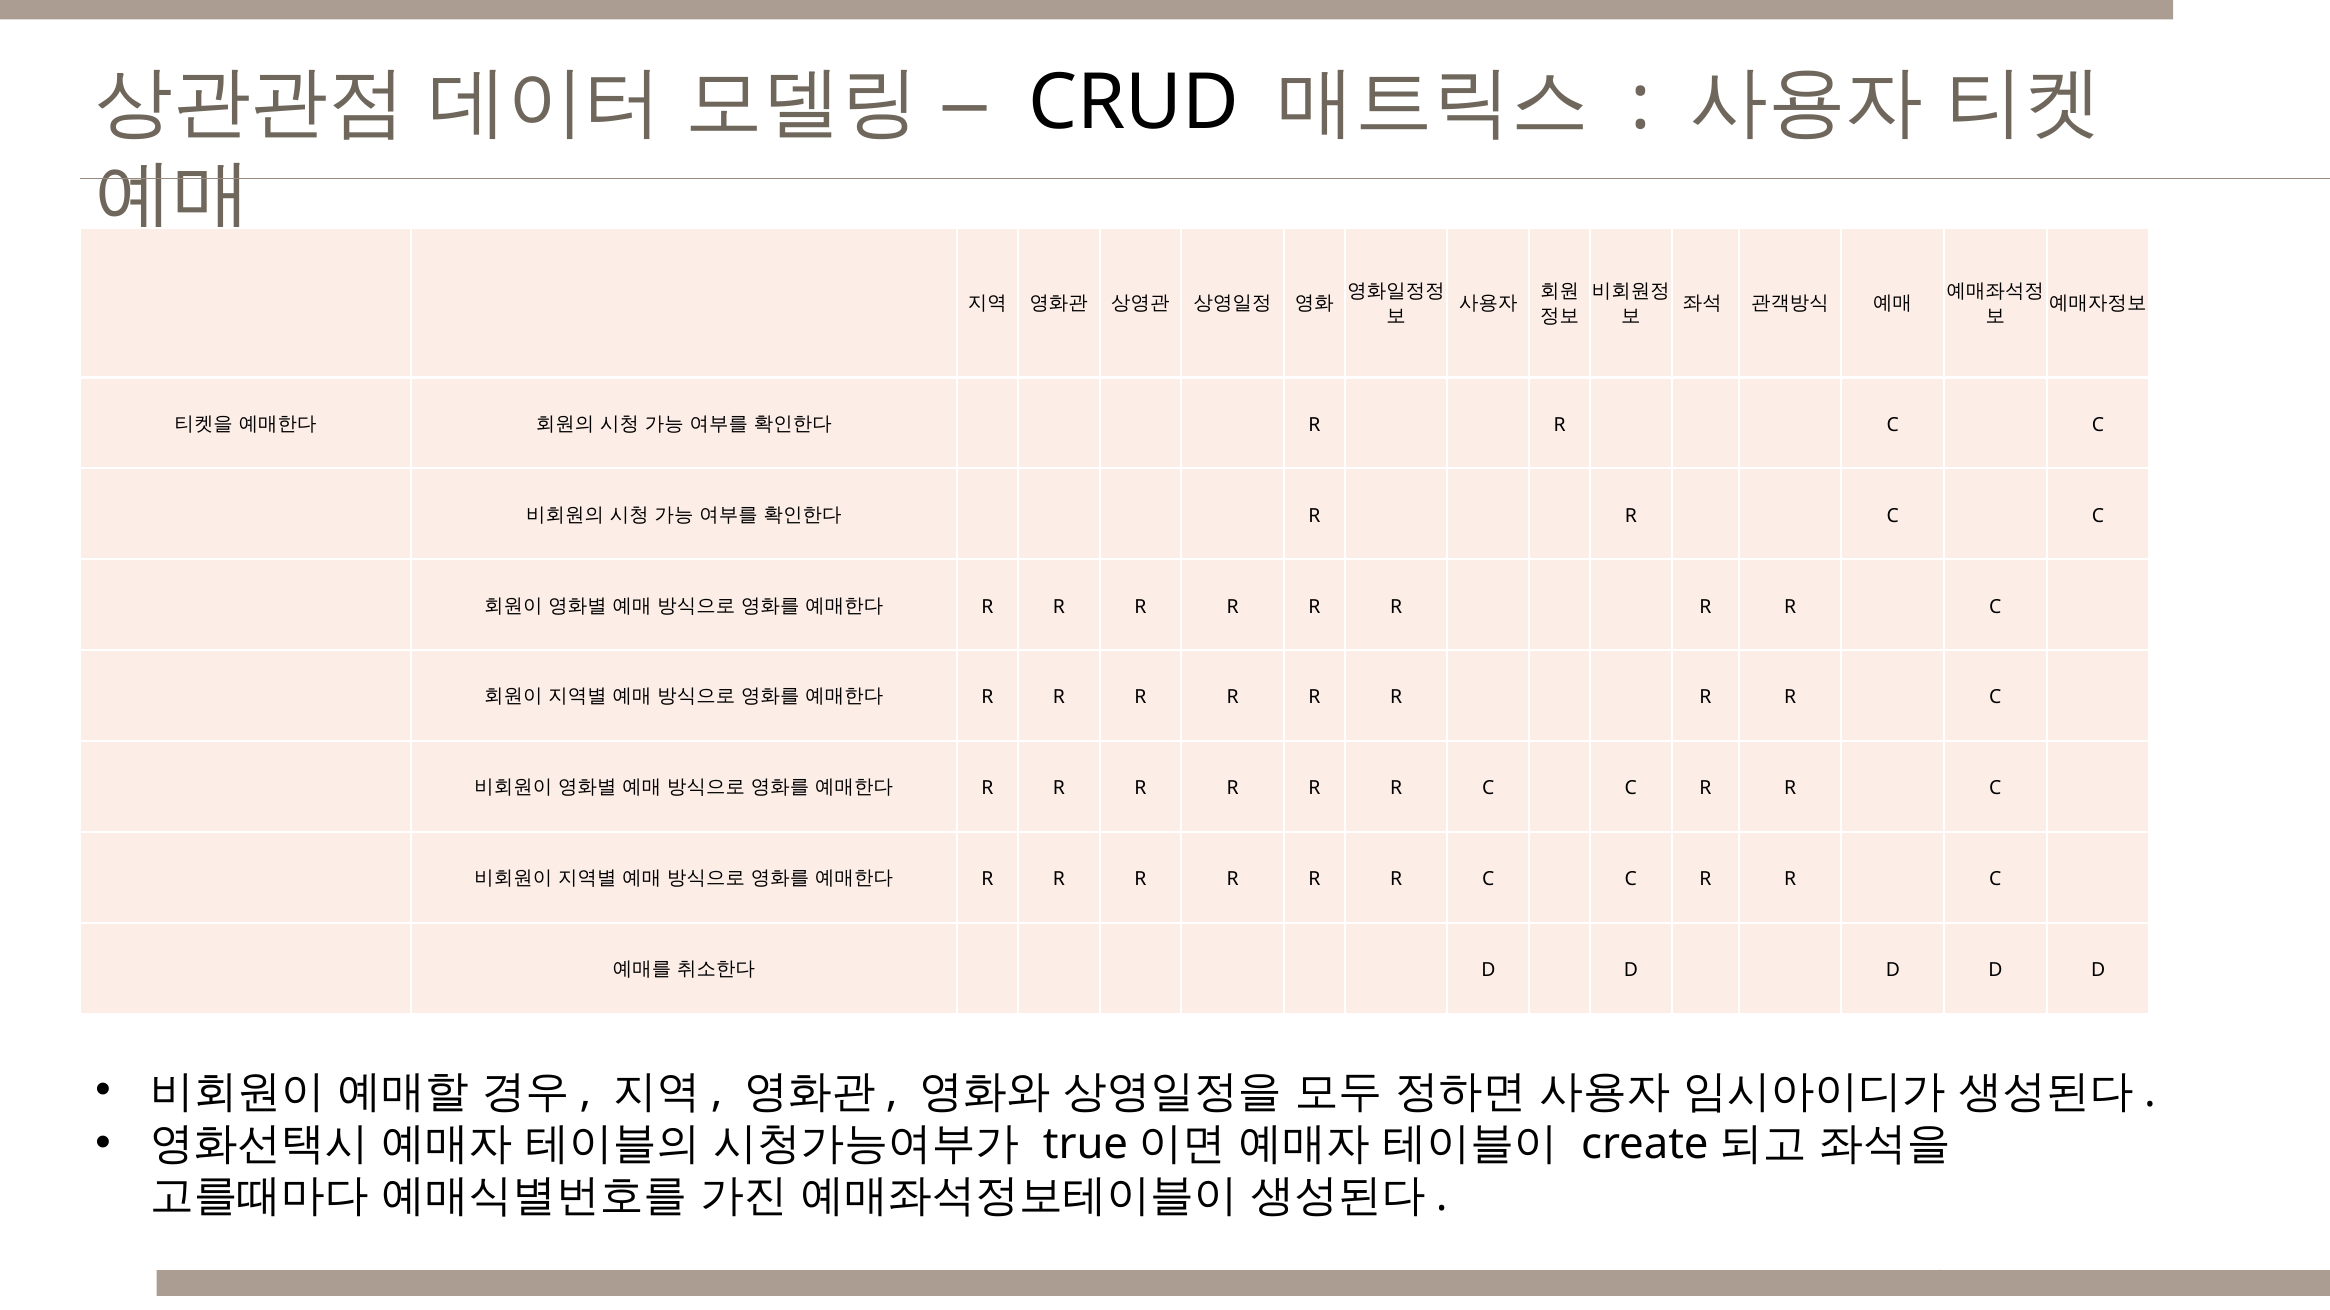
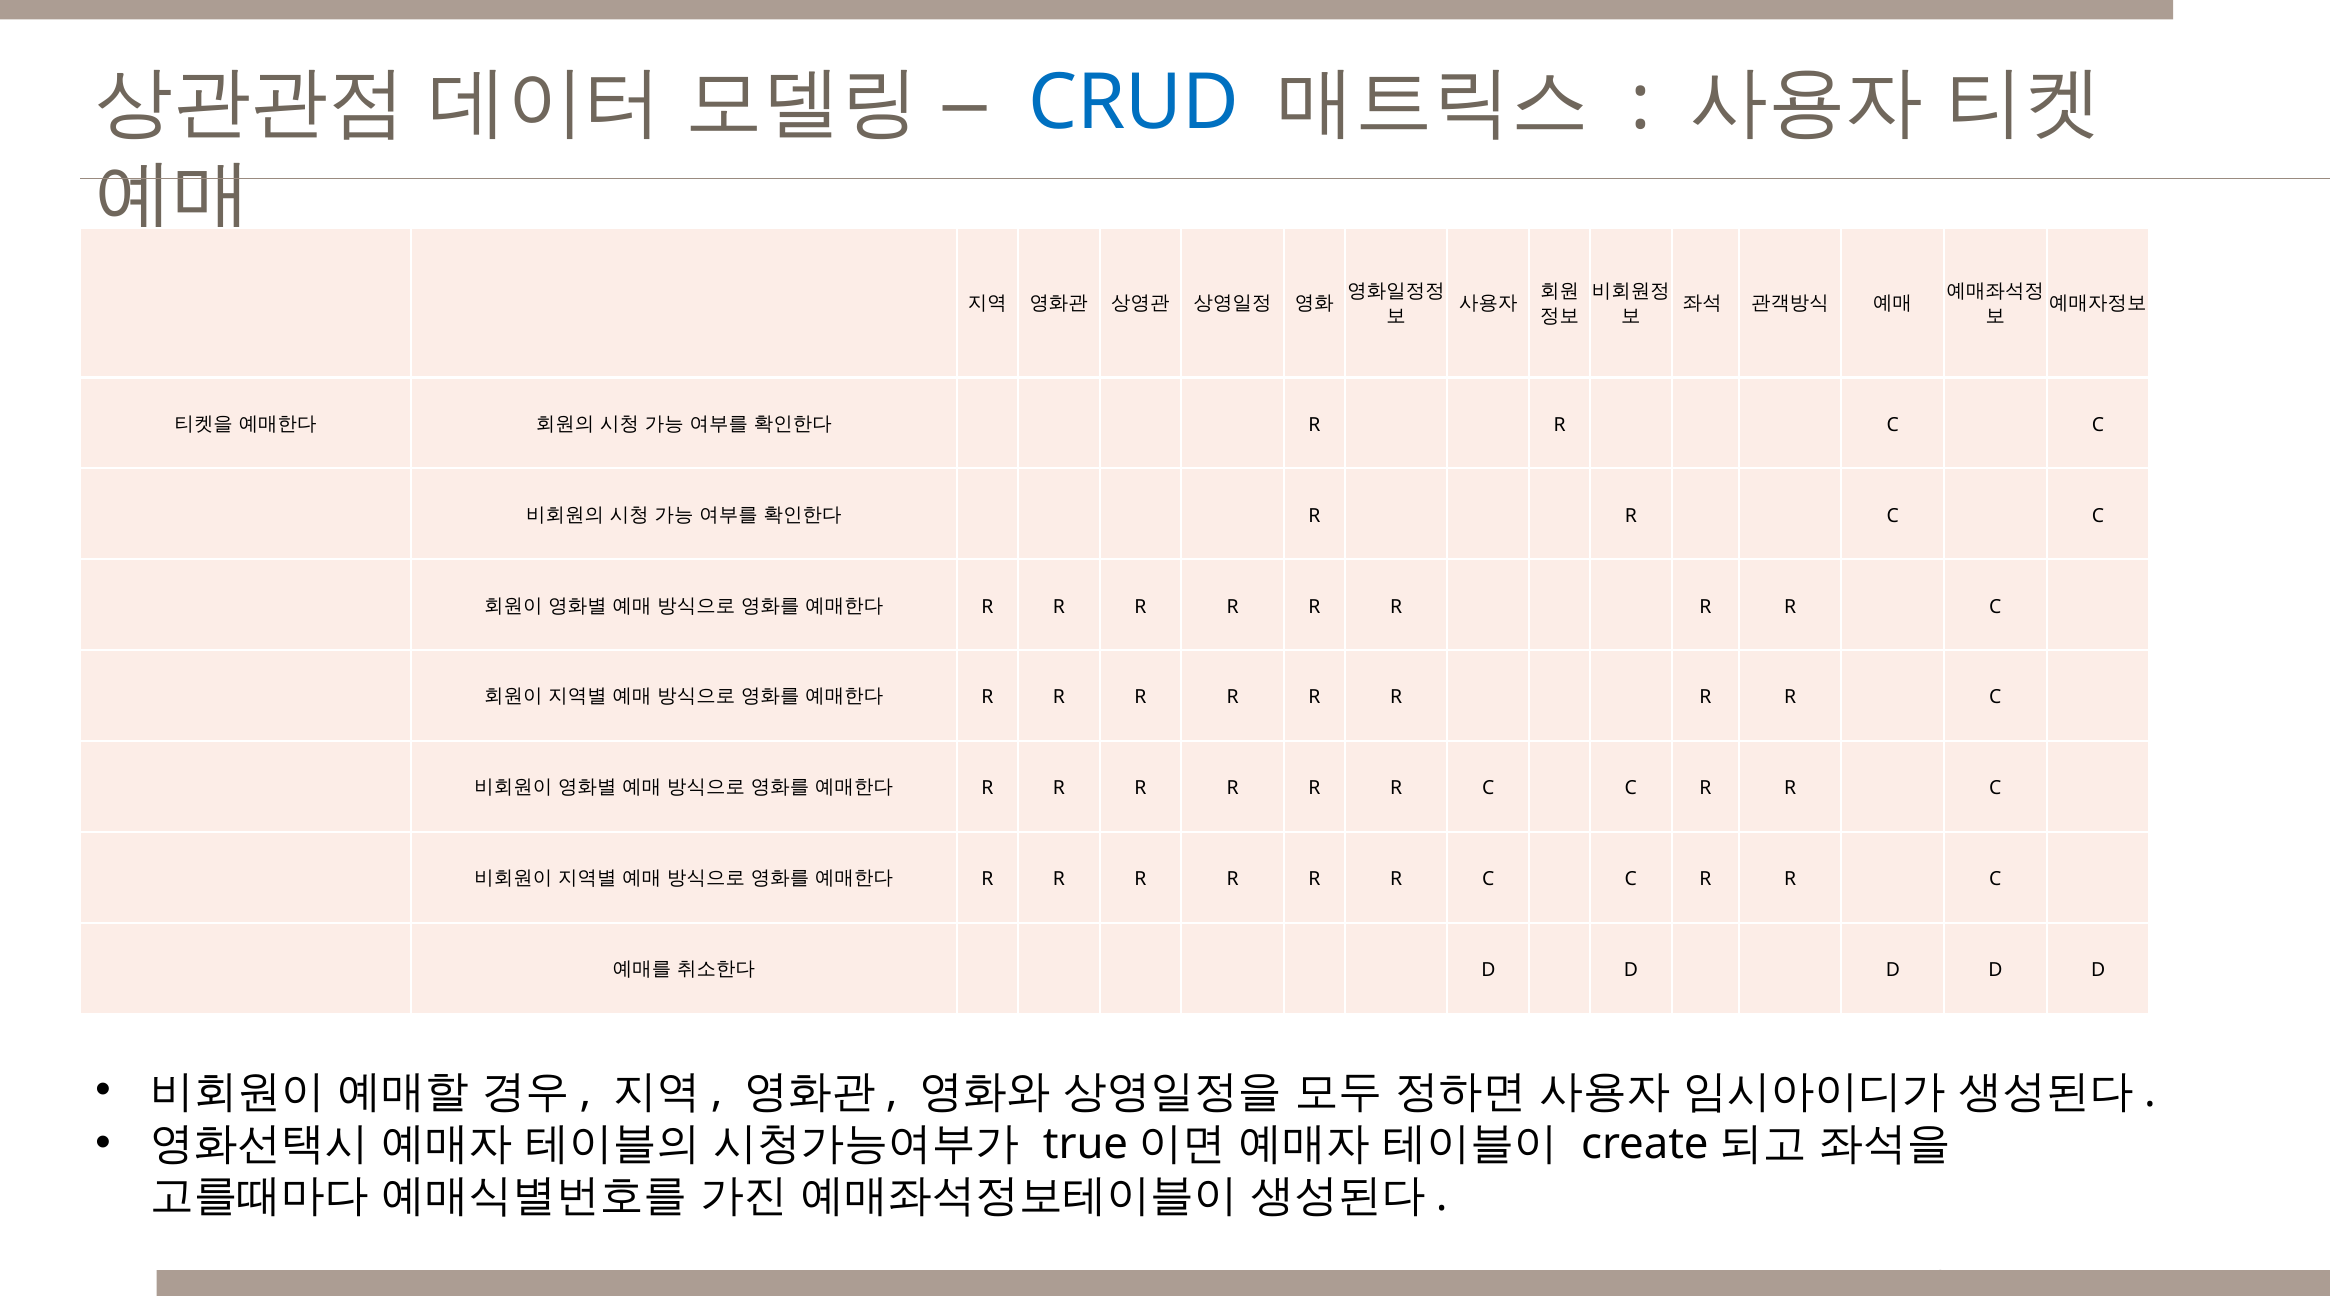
CRUD colour: black -> blue (1133, 103)
